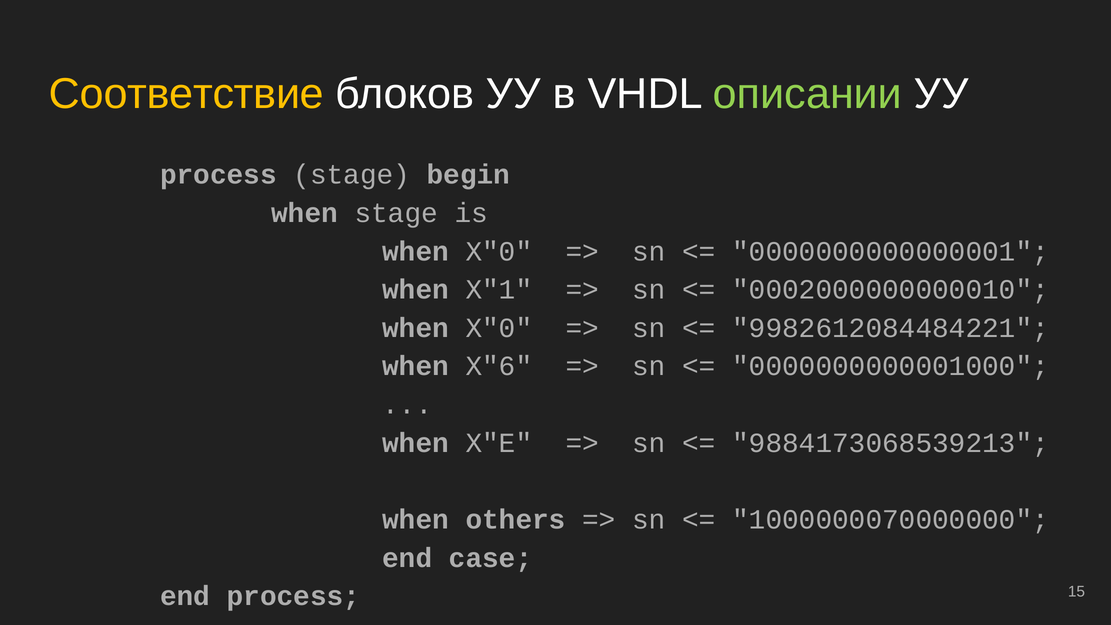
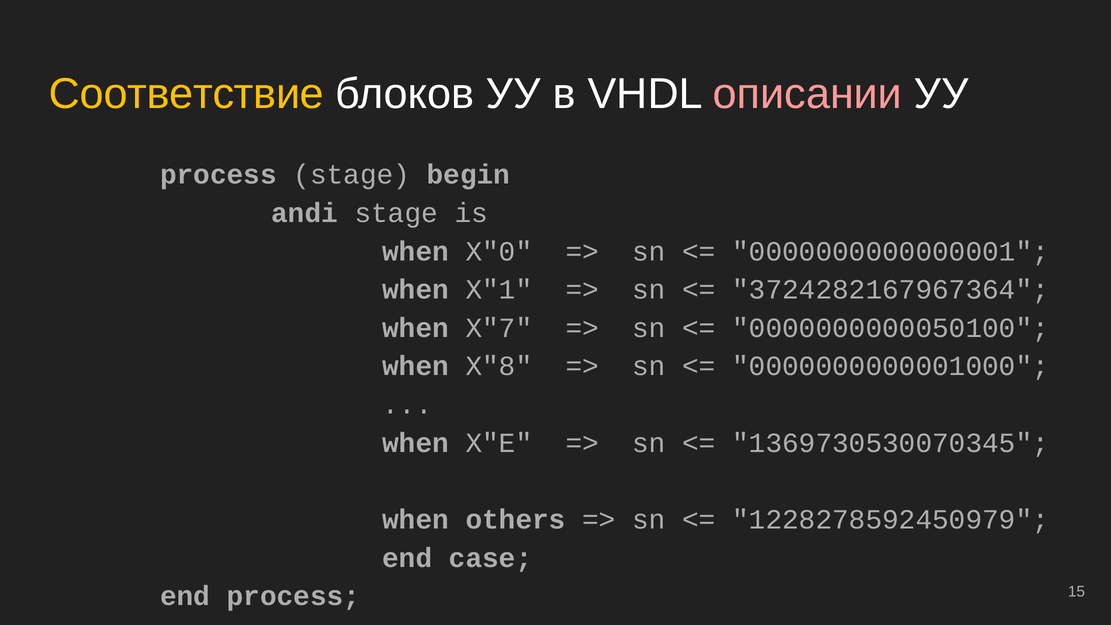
описании colour: light green -> pink (808, 94)
when: when -> andi (305, 213)
0002000000000010: 0002000000000010 -> 3724282167967364 (891, 290)
X"0: X"0 -> X"7 (499, 328)
9982612084484221: 9982612084484221 -> 0000000000050100 (891, 328)
X"6: X"6 -> X"8 (499, 366)
9884173068539213: 9884173068539213 -> 1369730530070345 (891, 443)
1000000070000000: 1000000070000000 -> 1228278592450979 (891, 520)
